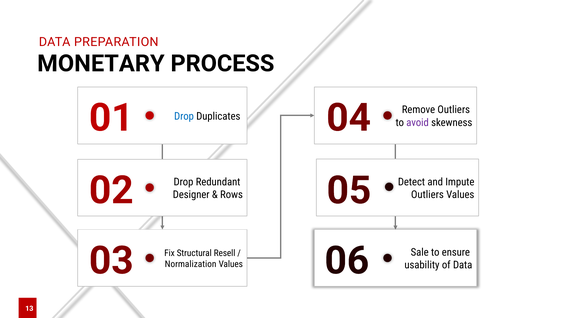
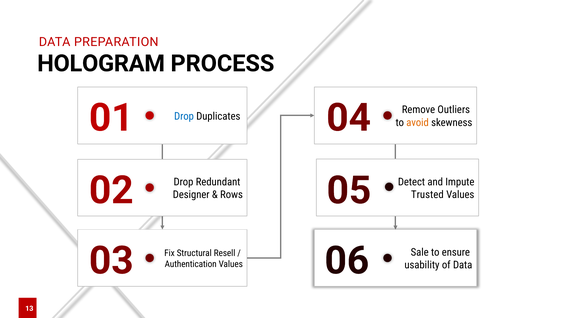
MONETARY: MONETARY -> HOLOGRAM (101, 63)
avoid colour: purple -> orange (418, 122)
Outliers: Outliers -> Trusted (427, 194)
Normalization: Normalization -> Authentication (191, 264)
